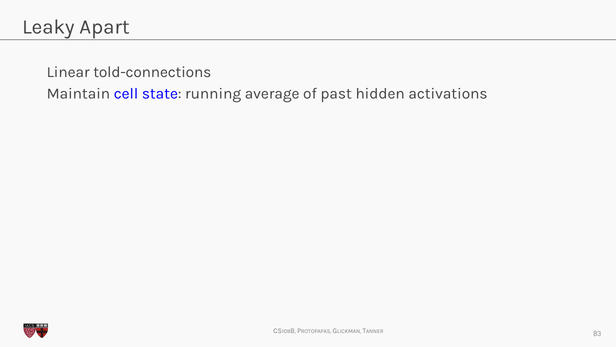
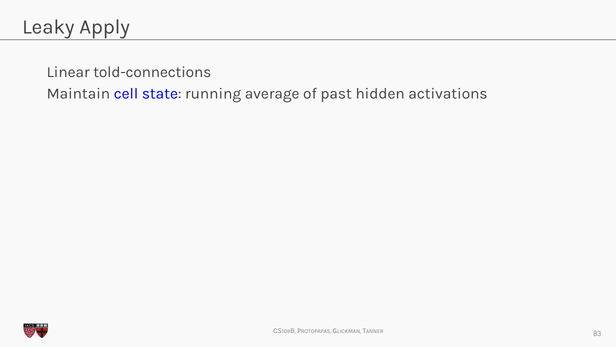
Apart: Apart -> Apply (105, 27)
